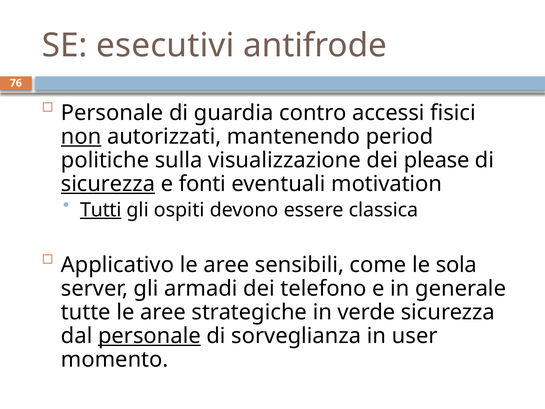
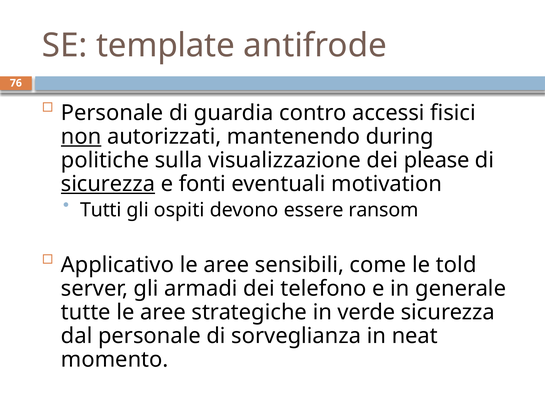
esecutivi: esecutivi -> template (166, 45)
period: period -> during (400, 136)
Tutti underline: present -> none (101, 210)
classica: classica -> ransom (383, 210)
sola: sola -> told (456, 265)
personale underline: present -> none (149, 336)
user: user -> neat (415, 336)
